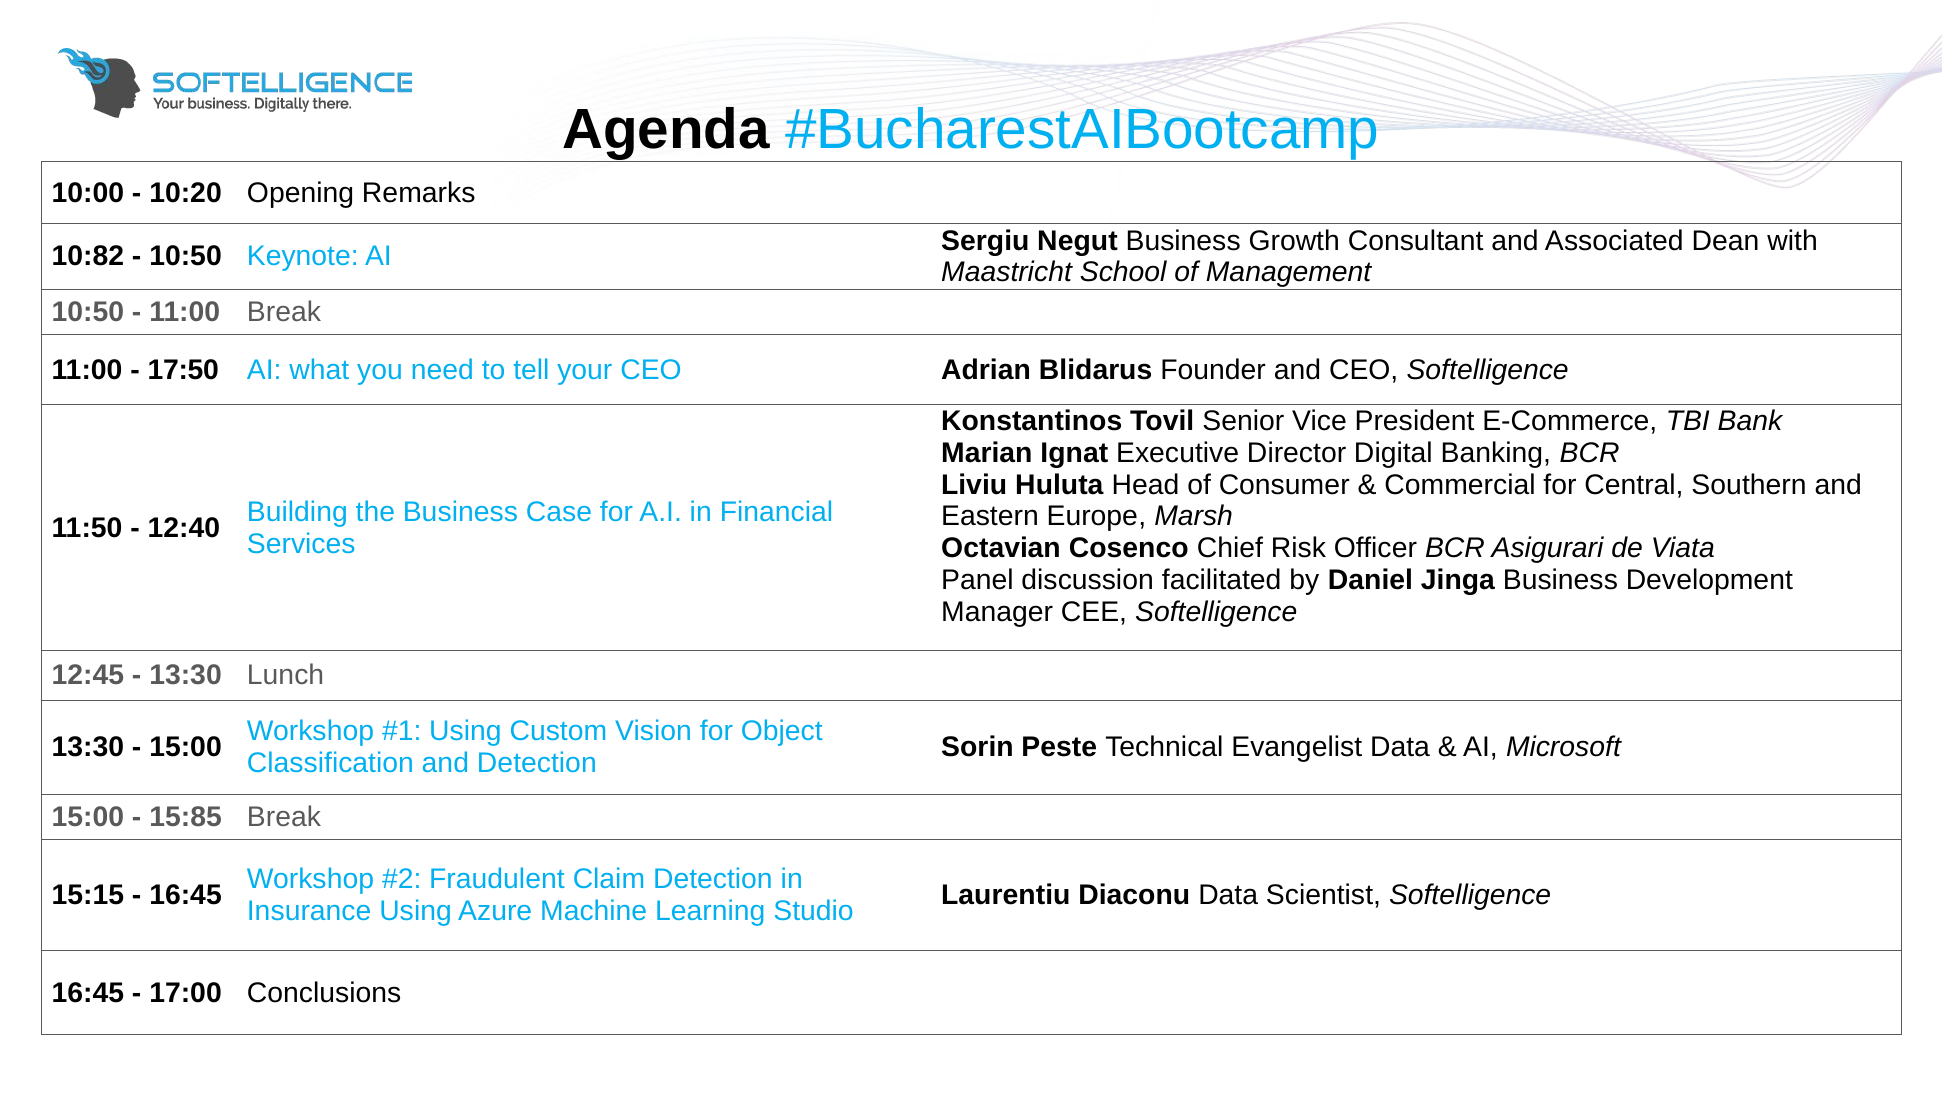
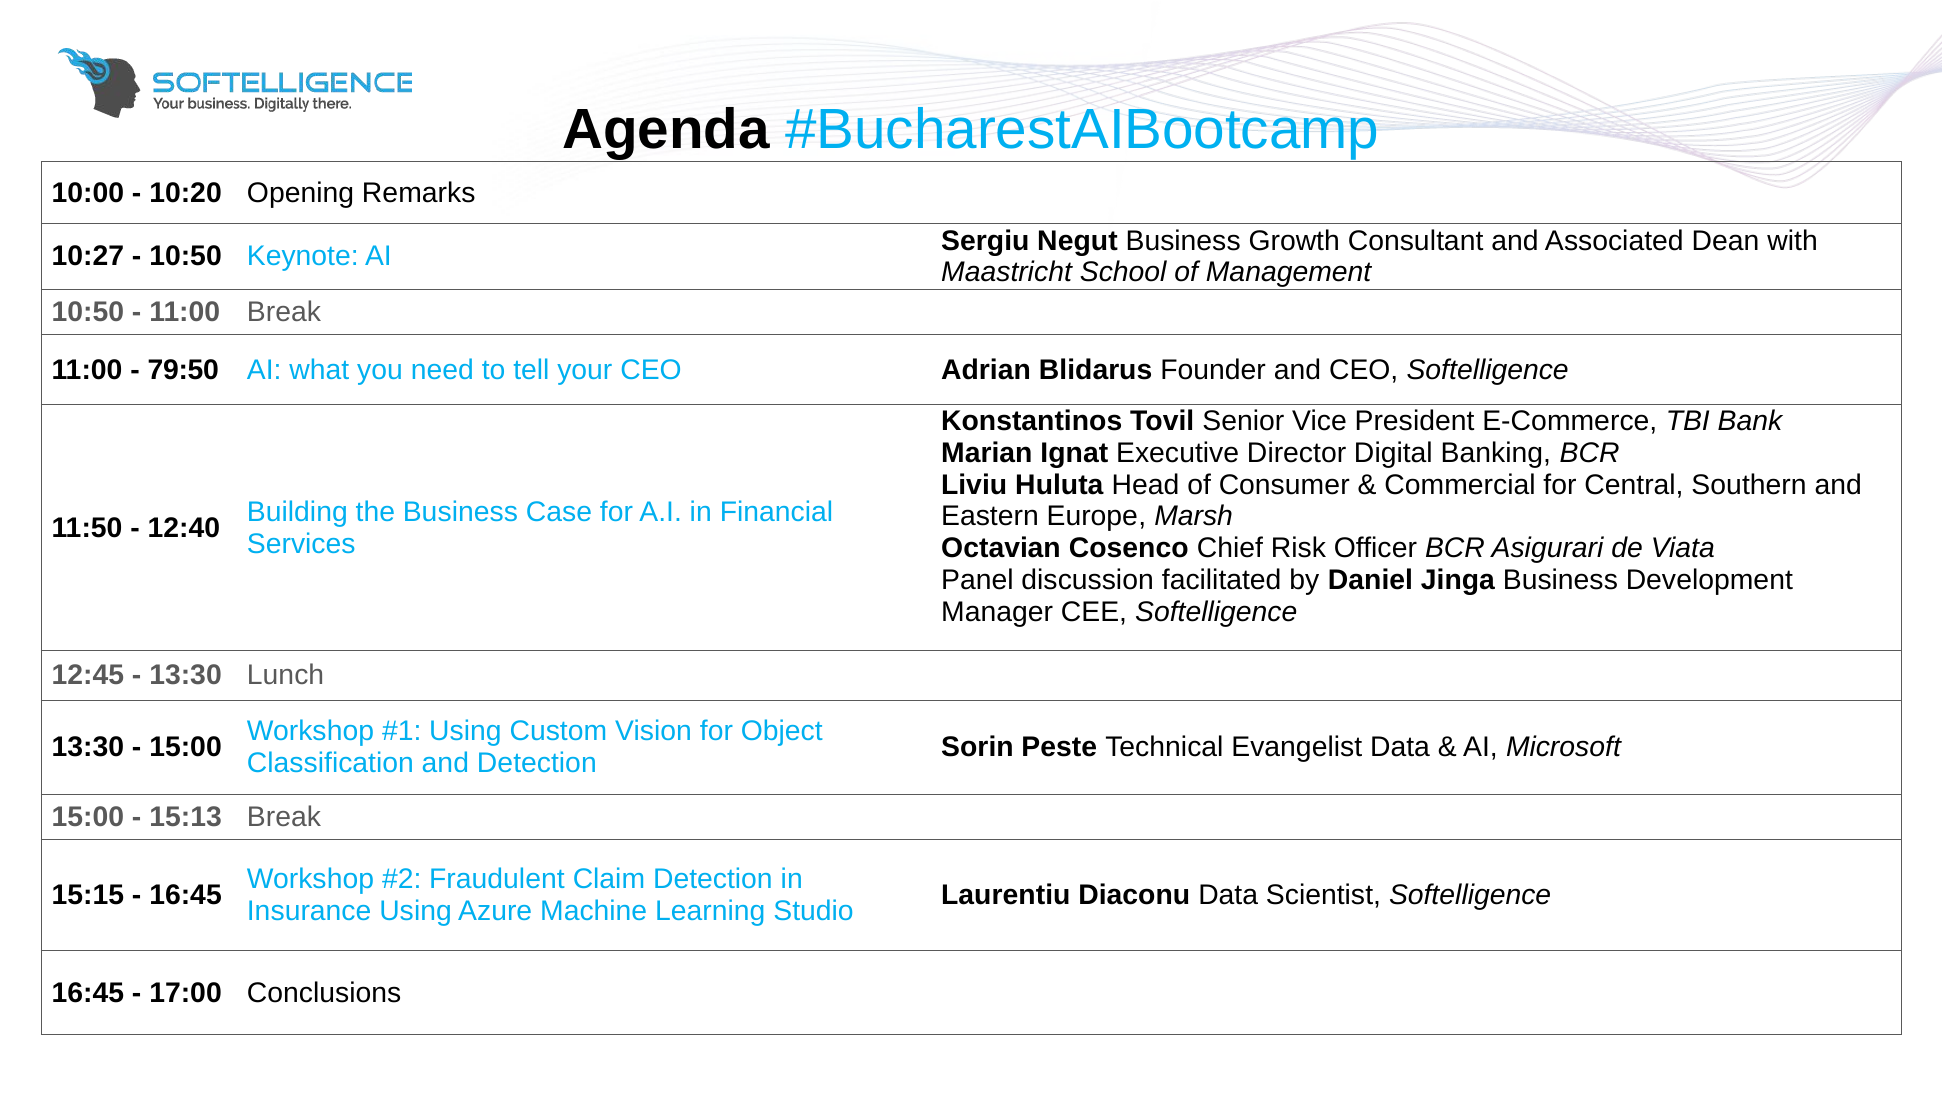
10:82: 10:82 -> 10:27 (88, 256)
17:50: 17:50 -> 79:50 (183, 370)
15:85: 15:85 -> 15:13 (186, 817)
